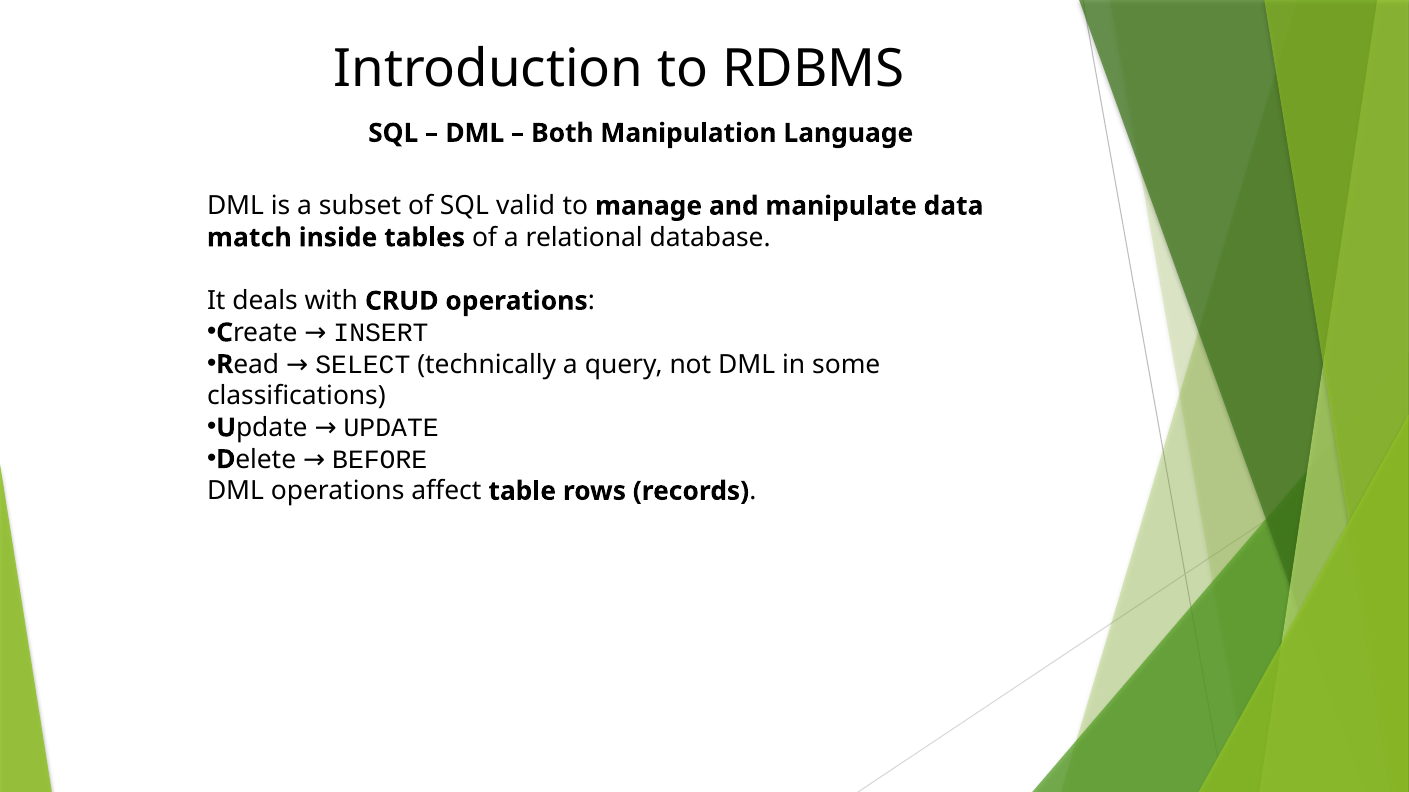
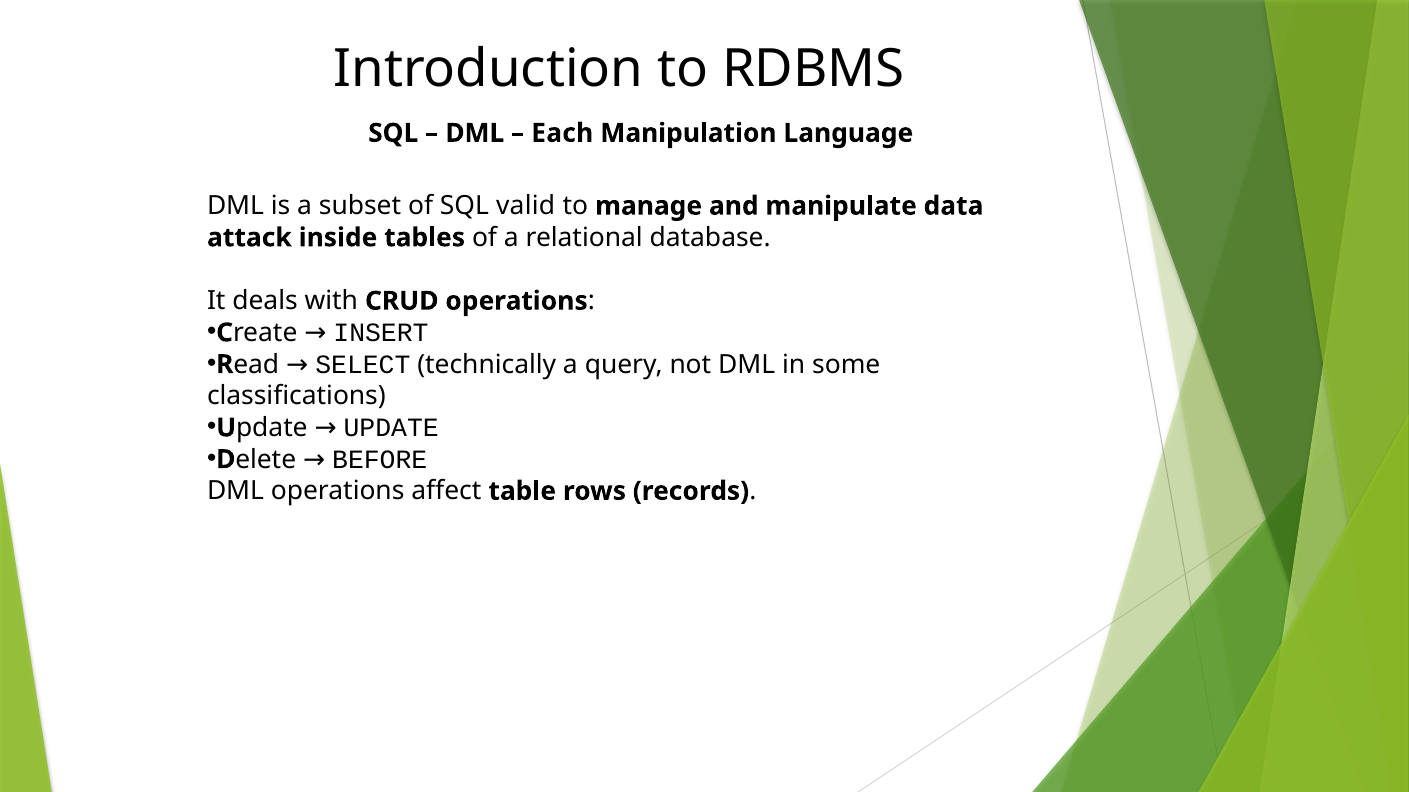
Both: Both -> Each (562, 133)
match: match -> attack (249, 238)
